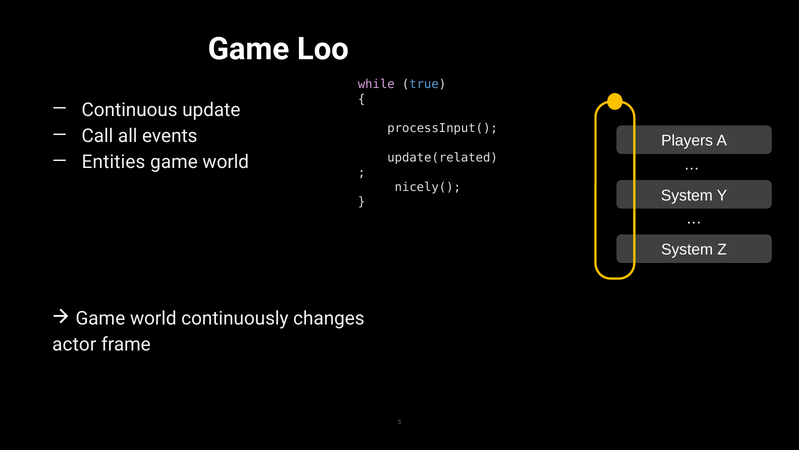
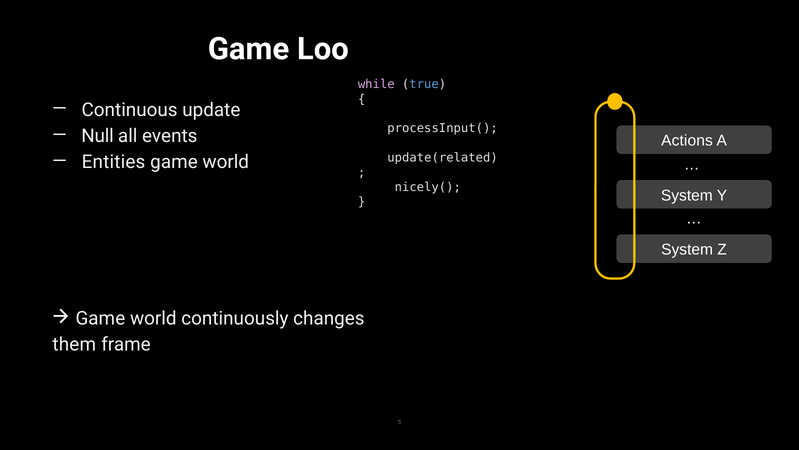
Call: Call -> Null (98, 136)
Players: Players -> Actions (687, 141)
actor: actor -> them (74, 344)
